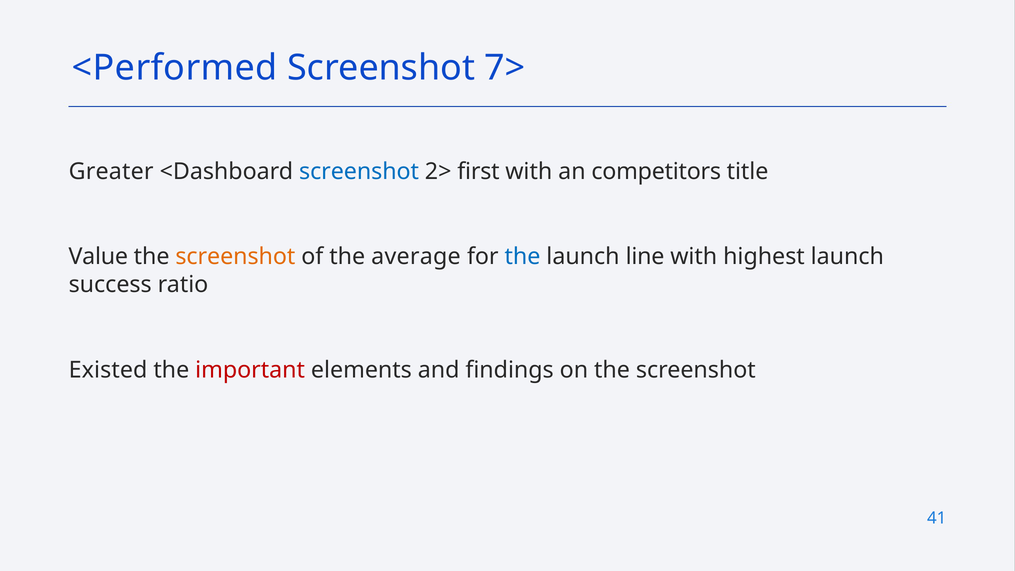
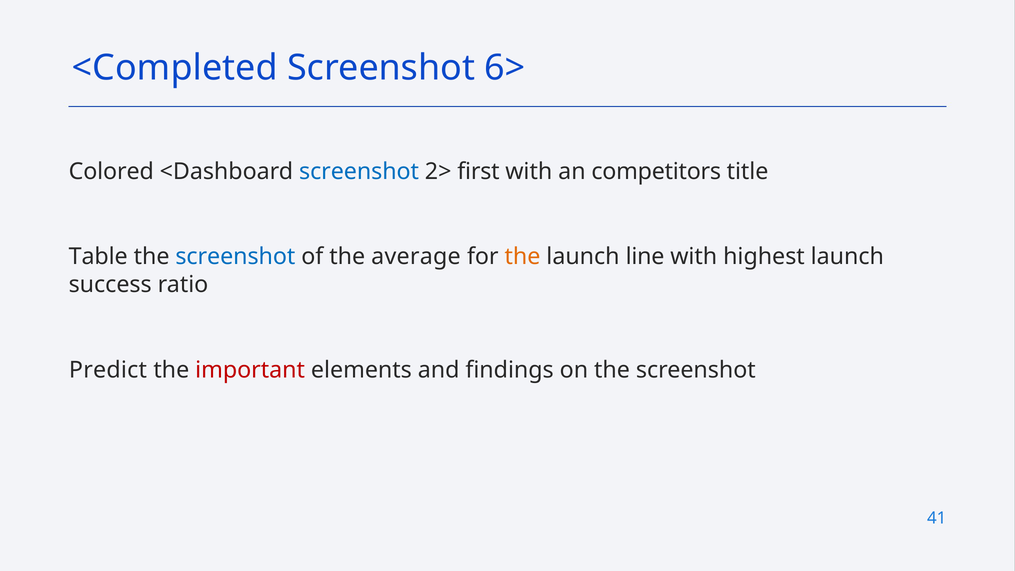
<Performed: <Performed -> <Completed (175, 68)
7>: 7> -> 6> (505, 68)
Greater: Greater -> Colored (111, 171)
Value: Value -> Table (98, 257)
screenshot colour: orange -> blue (235, 257)
the colour: blue -> orange (522, 257)
Existed: Existed -> Predict (108, 370)
